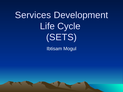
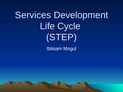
SETS: SETS -> STEP (61, 37)
